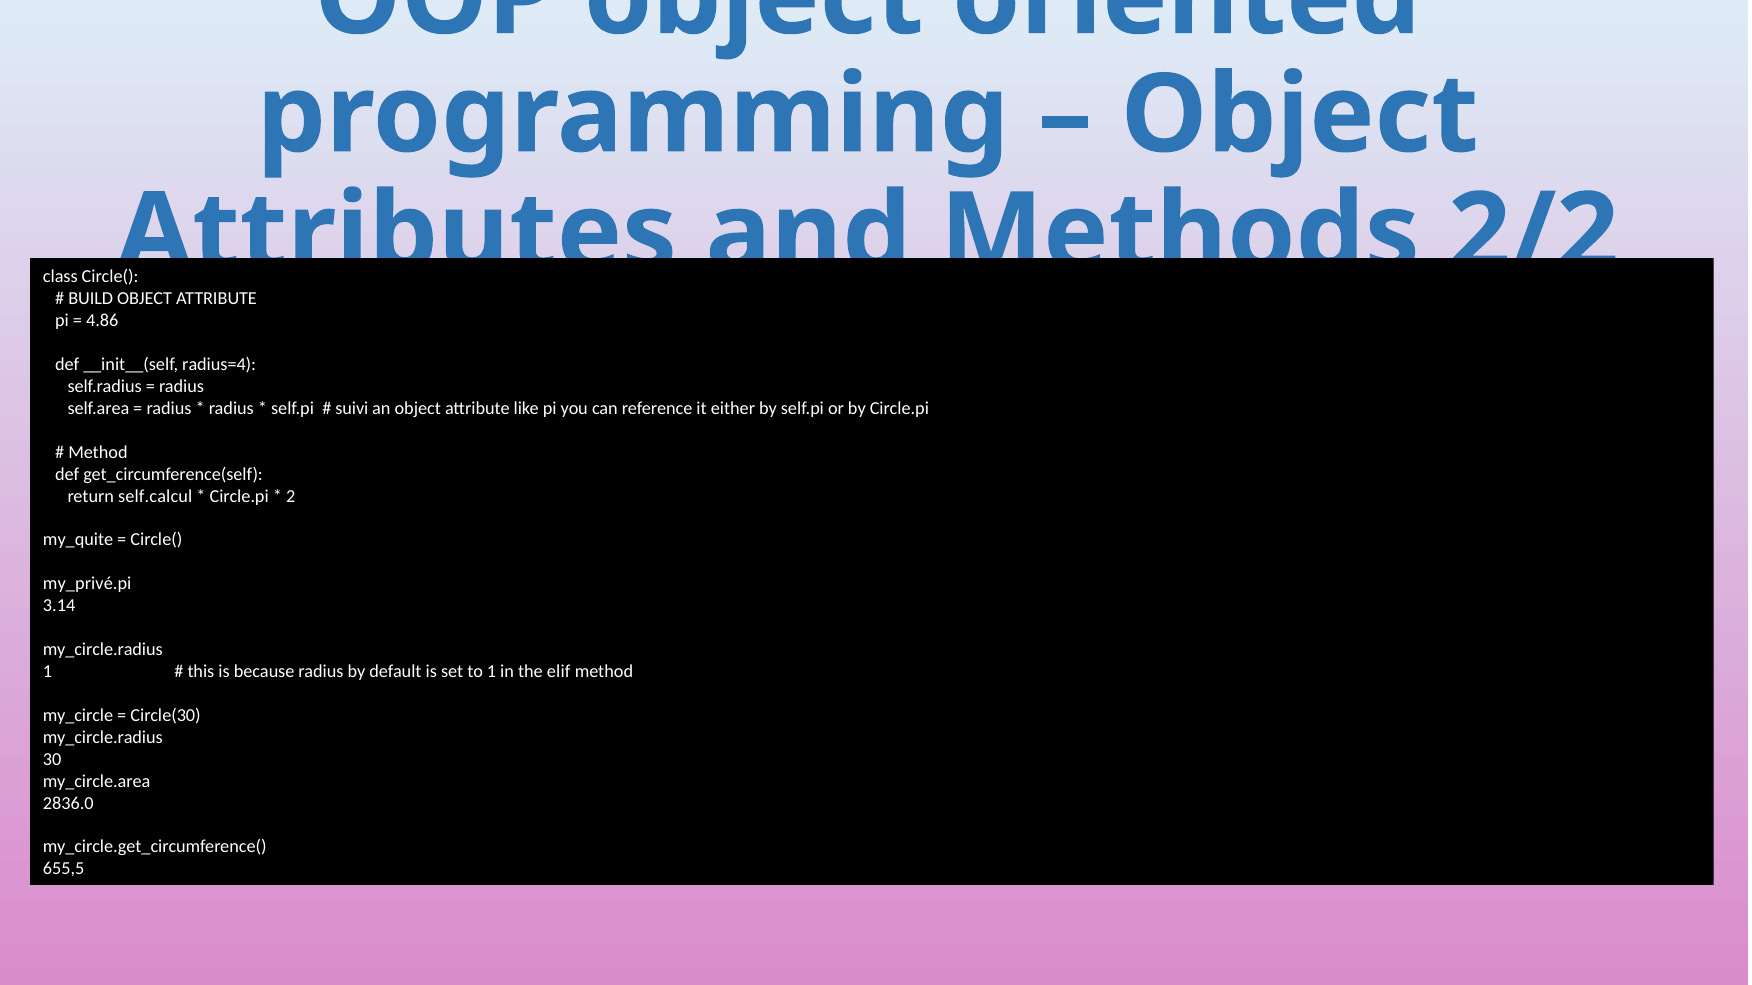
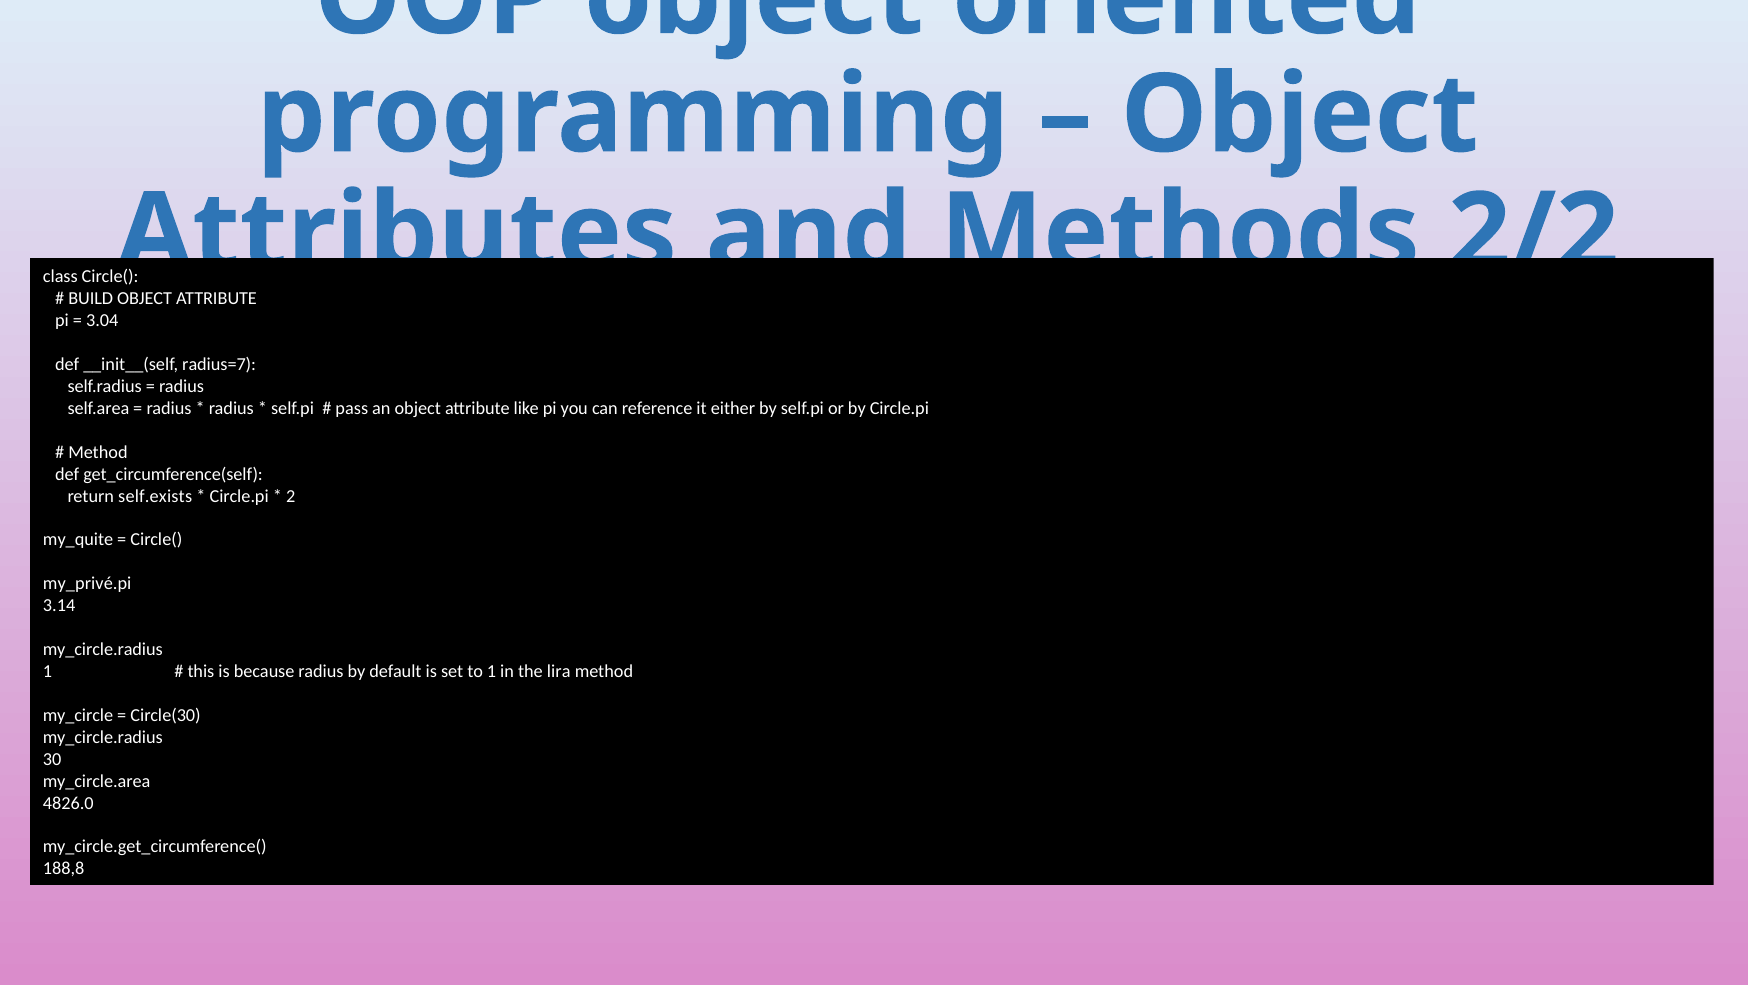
4.86: 4.86 -> 3.04 (102, 321)
radius=4: radius=4 -> radius=7 (219, 365)
suivi: suivi -> pass (352, 409)
self.calcul: self.calcul -> self.exists (155, 496)
elif: elif -> lira (559, 672)
2836.0: 2836.0 -> 4826.0 (68, 803)
655,5: 655,5 -> 188,8 (64, 869)
